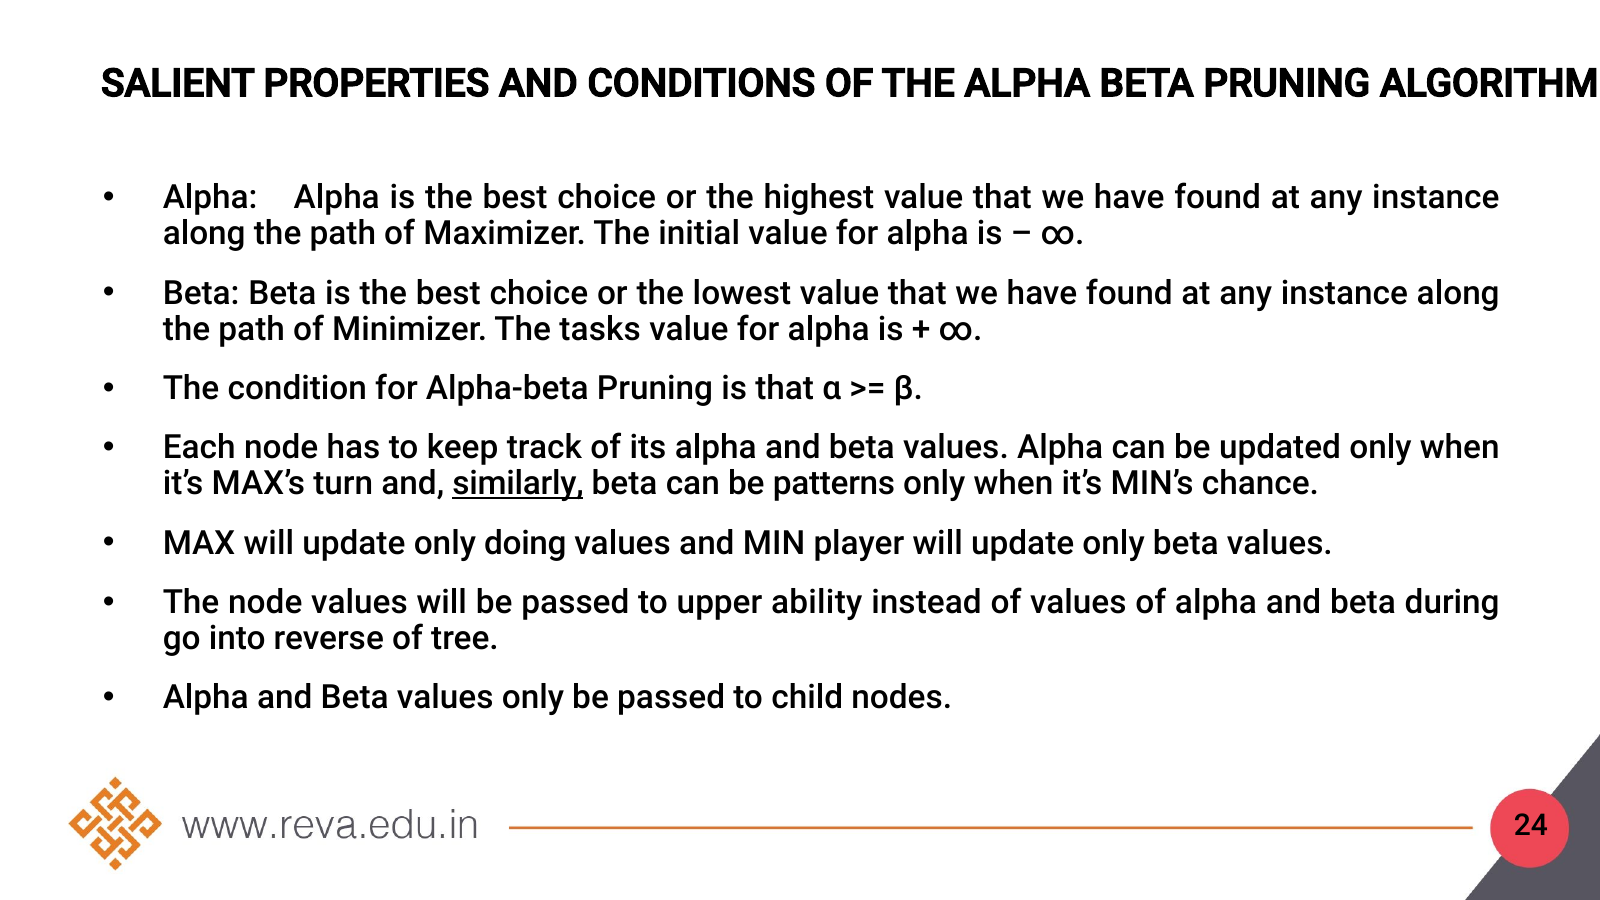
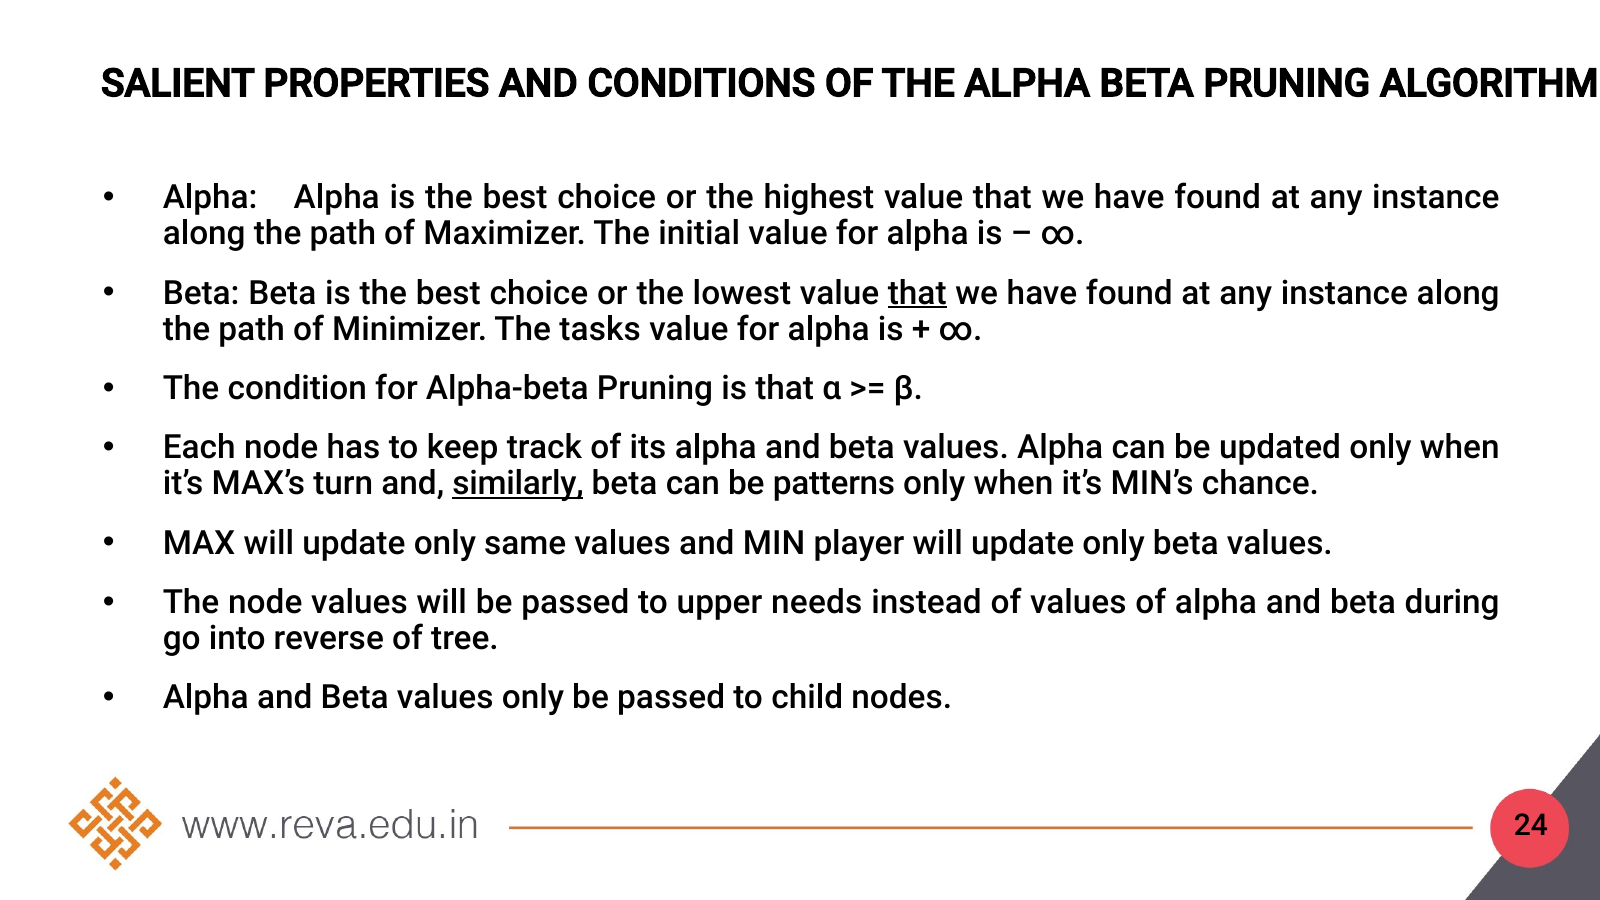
that underline: none -> present (917, 293)
doing: doing -> same (525, 543)
ability: ability -> needs (817, 602)
